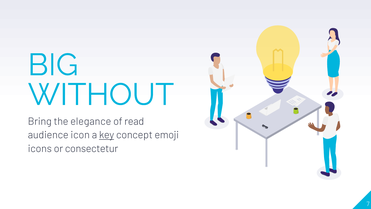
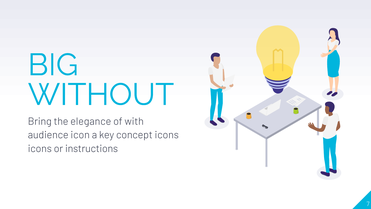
read: read -> with (134, 121)
key underline: present -> none (107, 135)
concept emoji: emoji -> icons (167, 135)
consectetur: consectetur -> instructions (92, 148)
